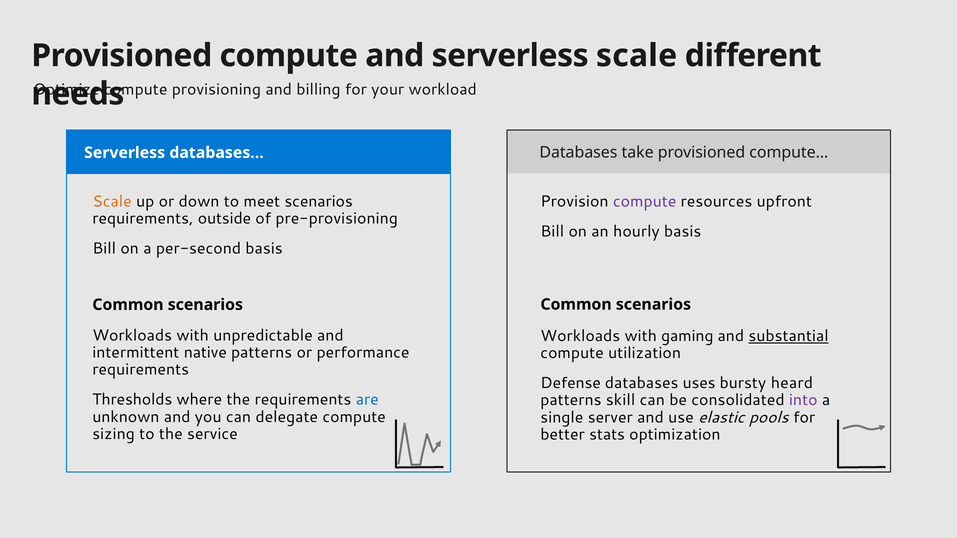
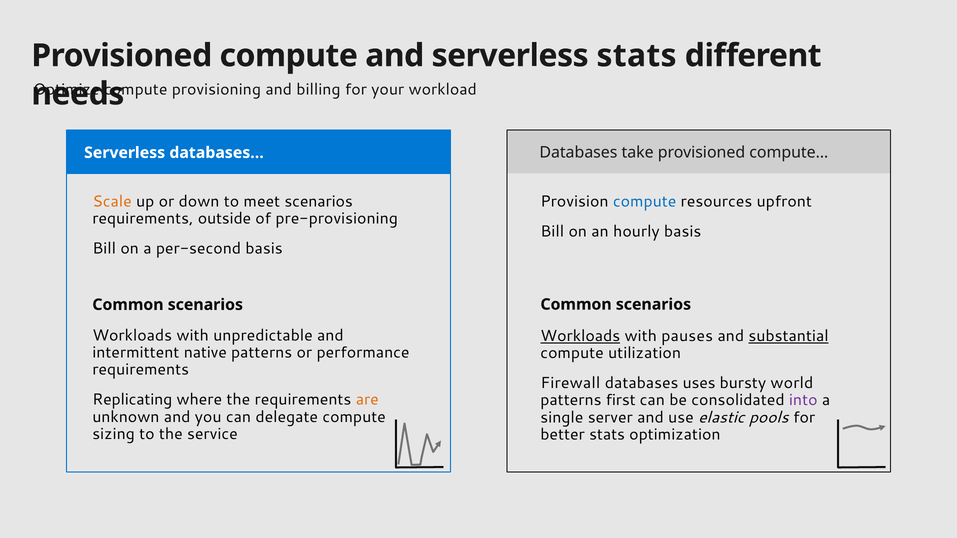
serverless scale: scale -> stats (637, 56)
compute colour: purple -> blue (645, 202)
Workloads underline: none -> present (580, 336)
gaming: gaming -> pauses (687, 336)
Defense: Defense -> Firewall (570, 383)
heard: heard -> world (792, 383)
Thresholds: Thresholds -> Replicating (132, 400)
are colour: blue -> orange (367, 400)
skill: skill -> first (621, 400)
